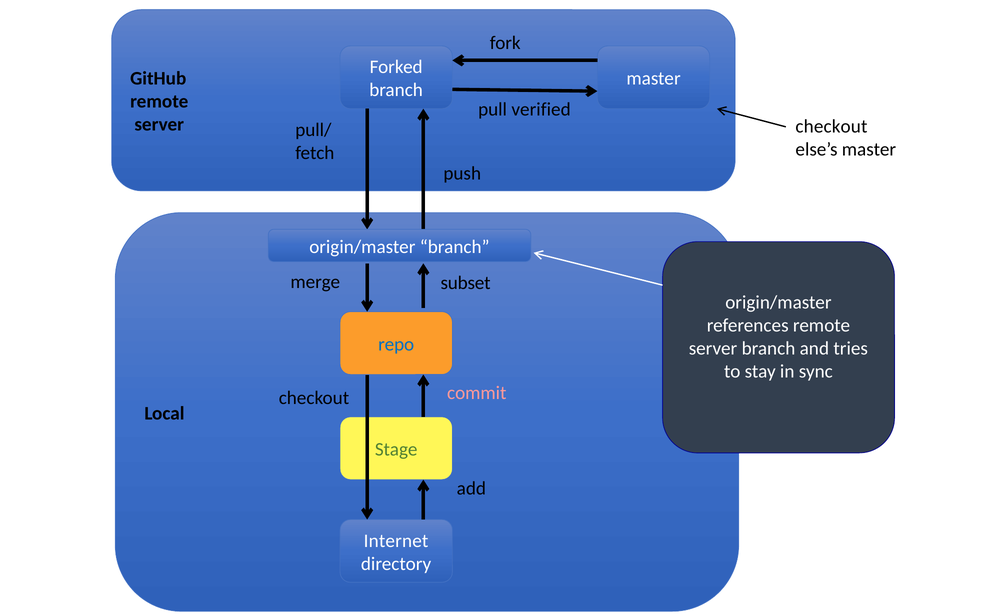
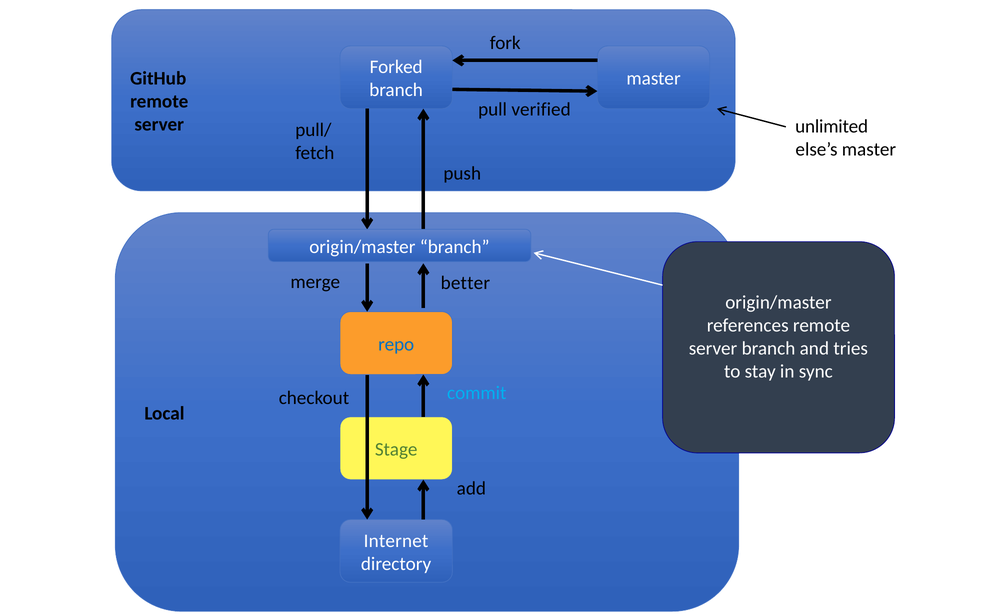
checkout: checkout -> unlimited (832, 126)
subset: subset -> better (465, 283)
commit colour: pink -> light blue (477, 393)
